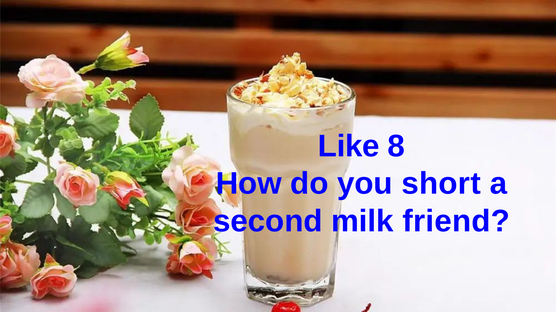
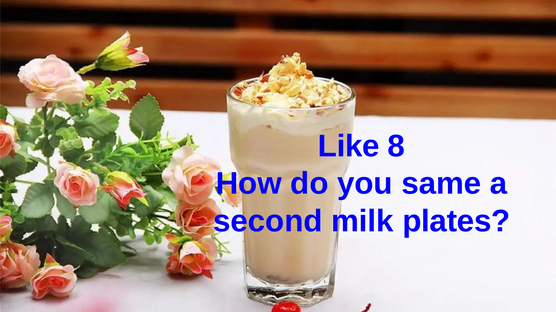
short: short -> same (441, 184)
friend: friend -> plates (456, 222)
